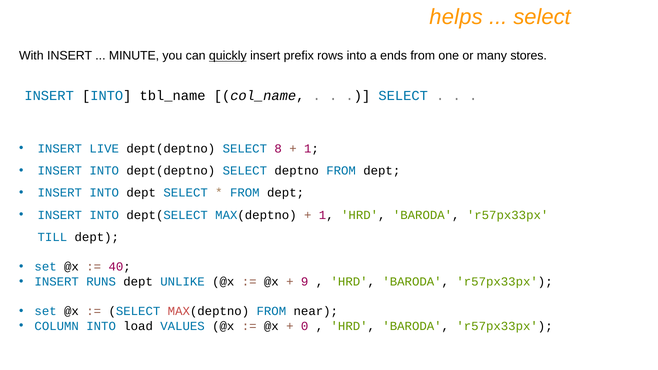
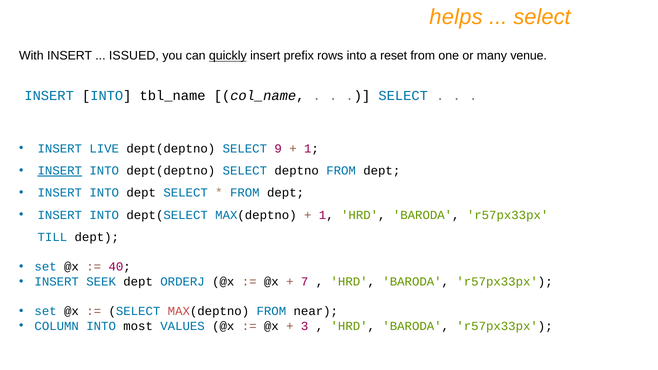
MINUTE: MINUTE -> ISSUED (134, 56)
ends: ends -> reset (394, 56)
stores: stores -> venue (529, 56)
8: 8 -> 9 (278, 148)
INSERT underline: none -> present (60, 171)
RUNS: RUNS -> SEEK (101, 282)
UNLIKE: UNLIKE -> ORDERJ (183, 282)
9: 9 -> 7 (305, 282)
load: load -> most (138, 326)
0: 0 -> 3 (305, 326)
